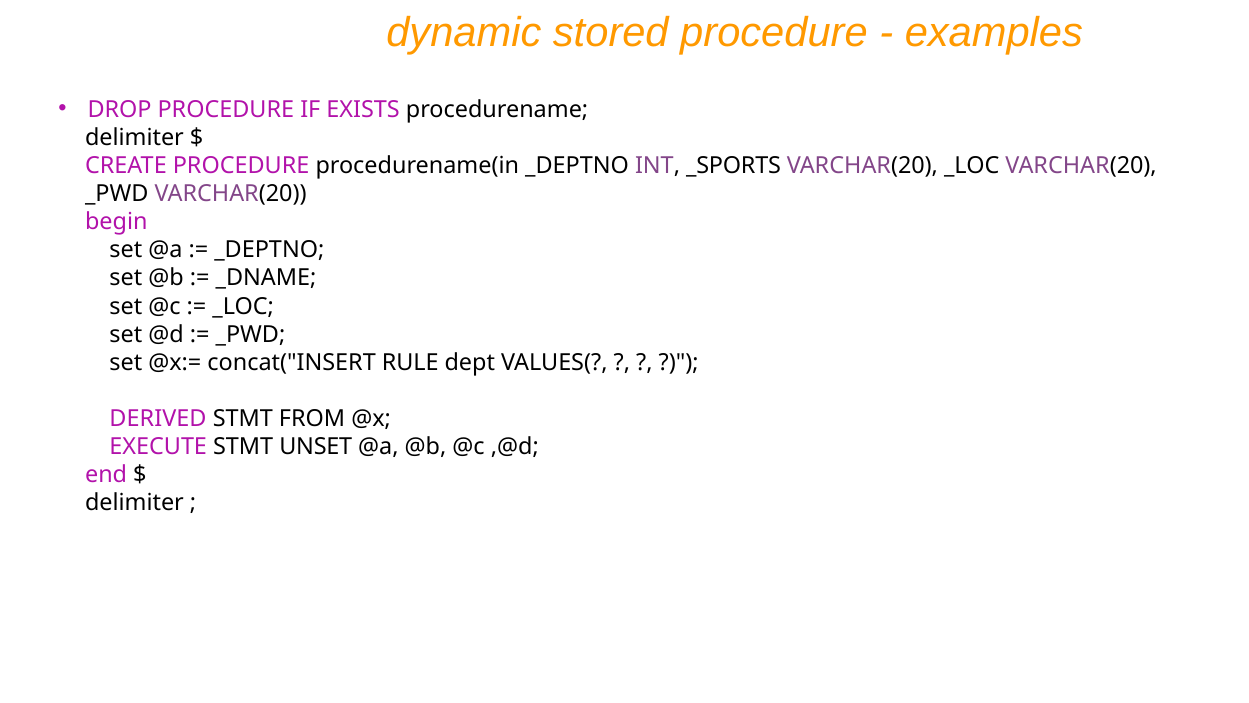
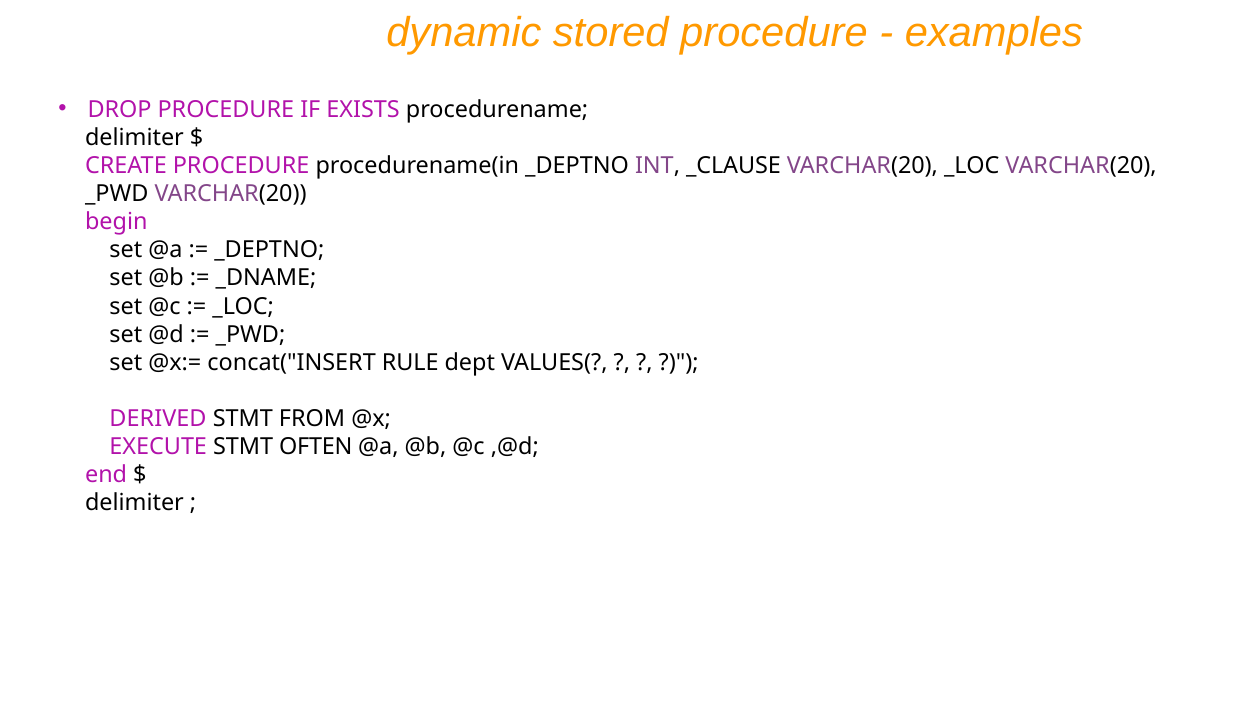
_SPORTS: _SPORTS -> _CLAUSE (733, 166)
UNSET: UNSET -> OFTEN (316, 447)
